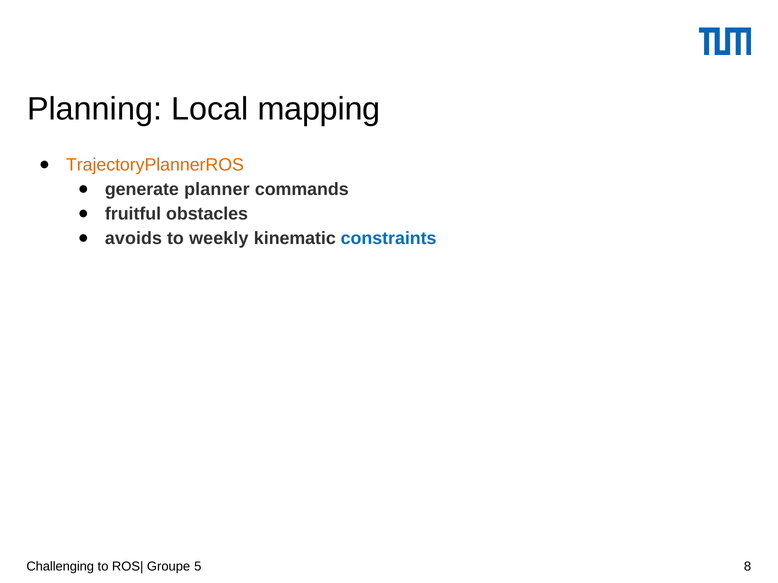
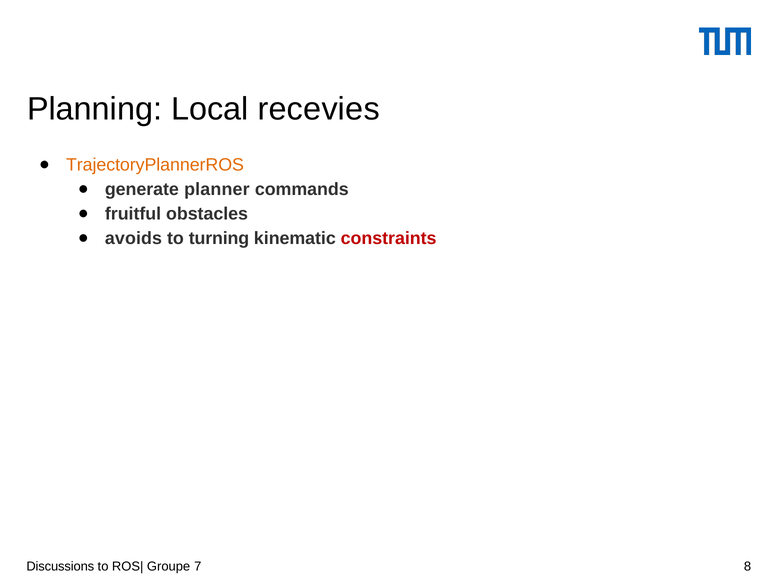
mapping: mapping -> recevies (319, 109)
weekly: weekly -> turning (219, 239)
constraints colour: blue -> red (389, 239)
Challenging: Challenging -> Discussions (60, 567)
5: 5 -> 7 (198, 567)
